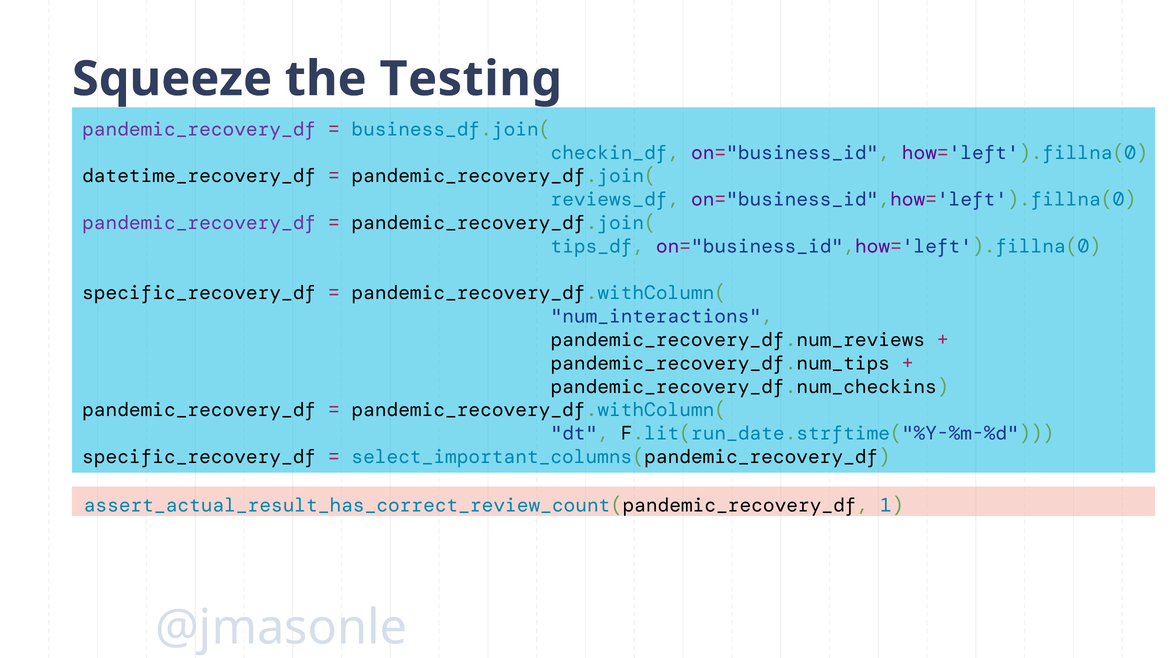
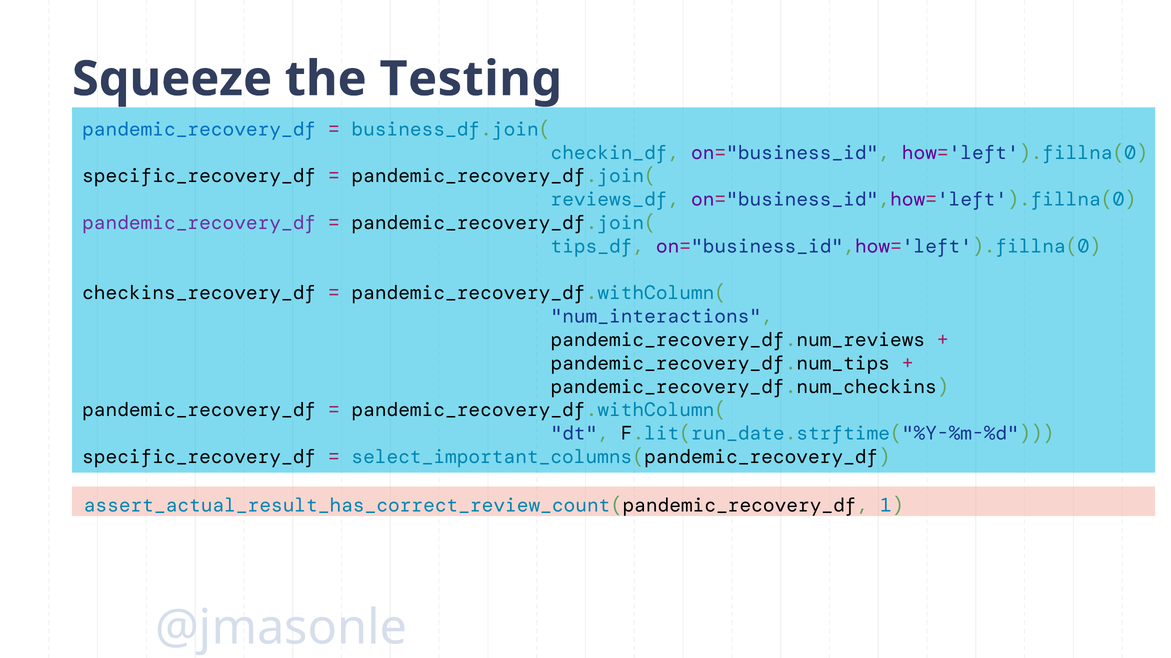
pandemic_recovery_df colour: purple -> blue (199, 129)
datetime_recovery_df: datetime_recovery_df -> specific_recovery_df (199, 176)
specific_recovery_df: specific_recovery_df -> checkins_recovery_df (199, 293)
